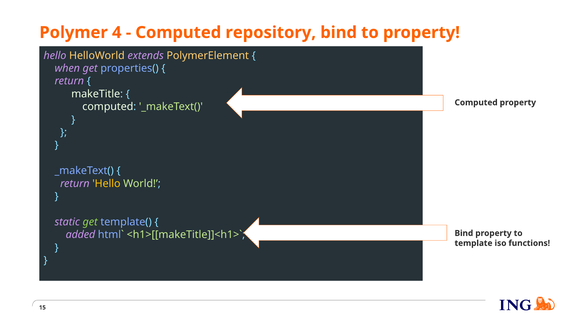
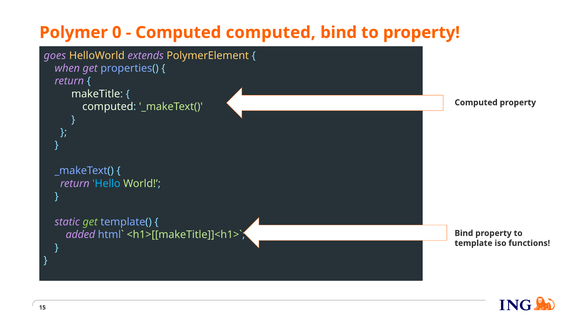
4: 4 -> 0 (117, 32)
Computed repository: repository -> computed (271, 32)
hello: hello -> goes (55, 55)
Hello colour: yellow -> light blue (106, 183)
